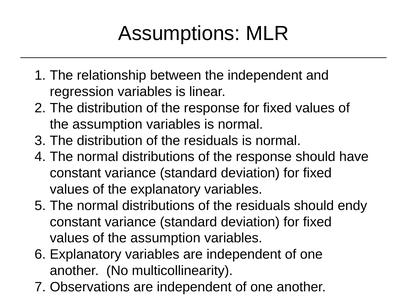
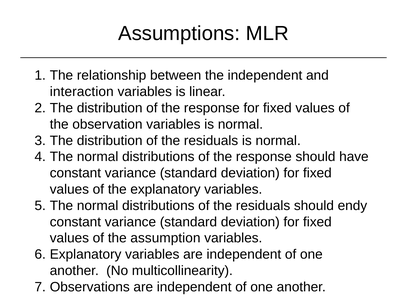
regression: regression -> interaction (82, 92)
assumption: assumption -> observation (107, 124)
